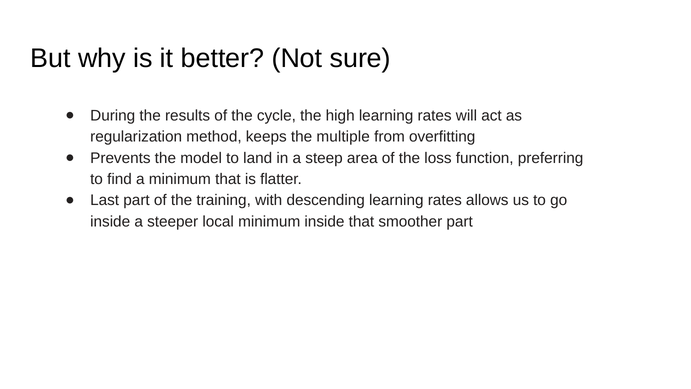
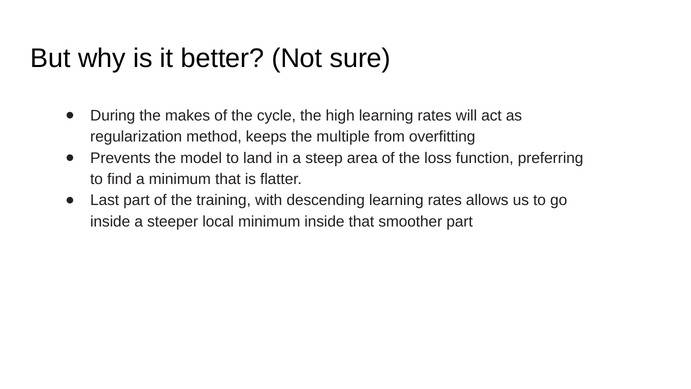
results: results -> makes (188, 116)
